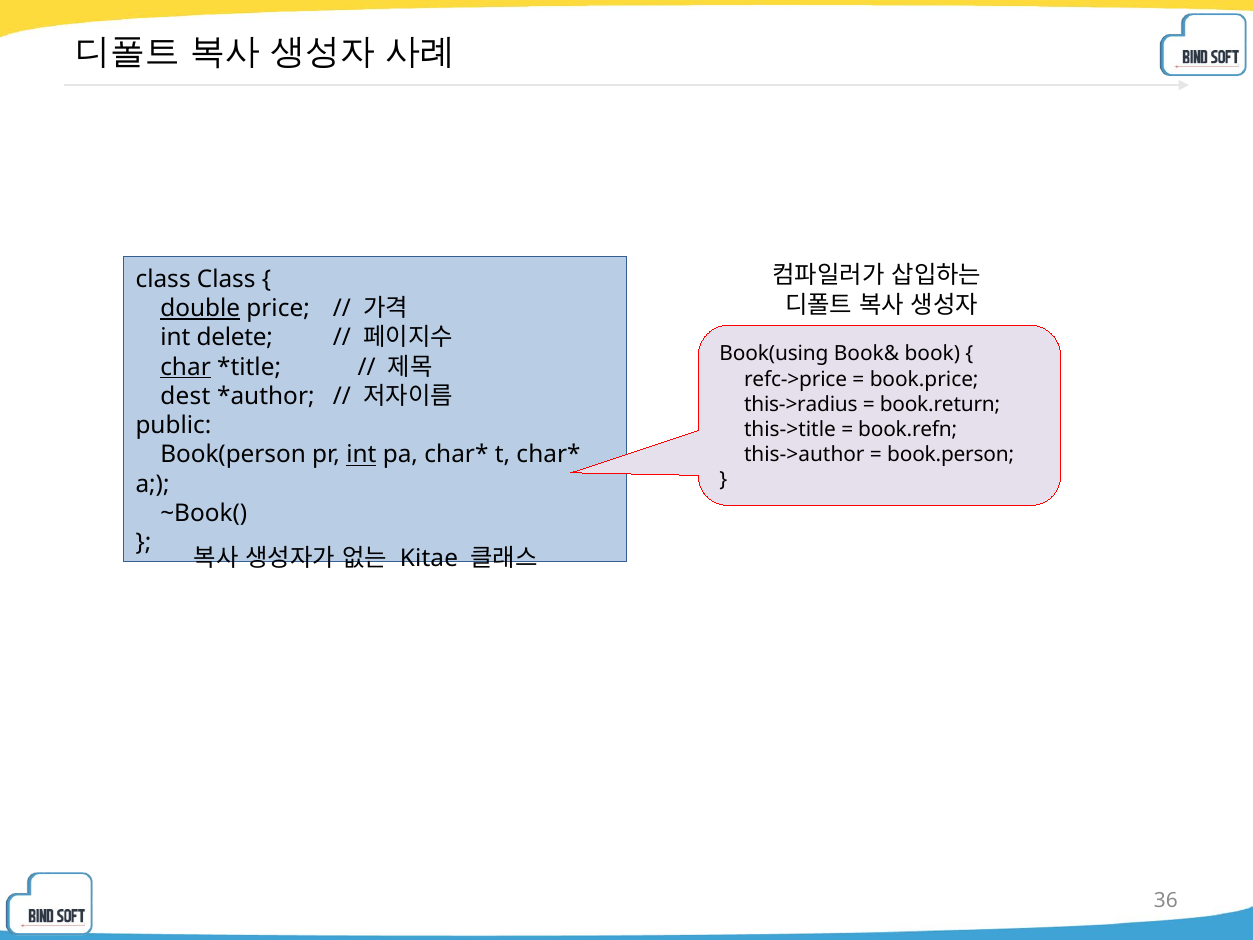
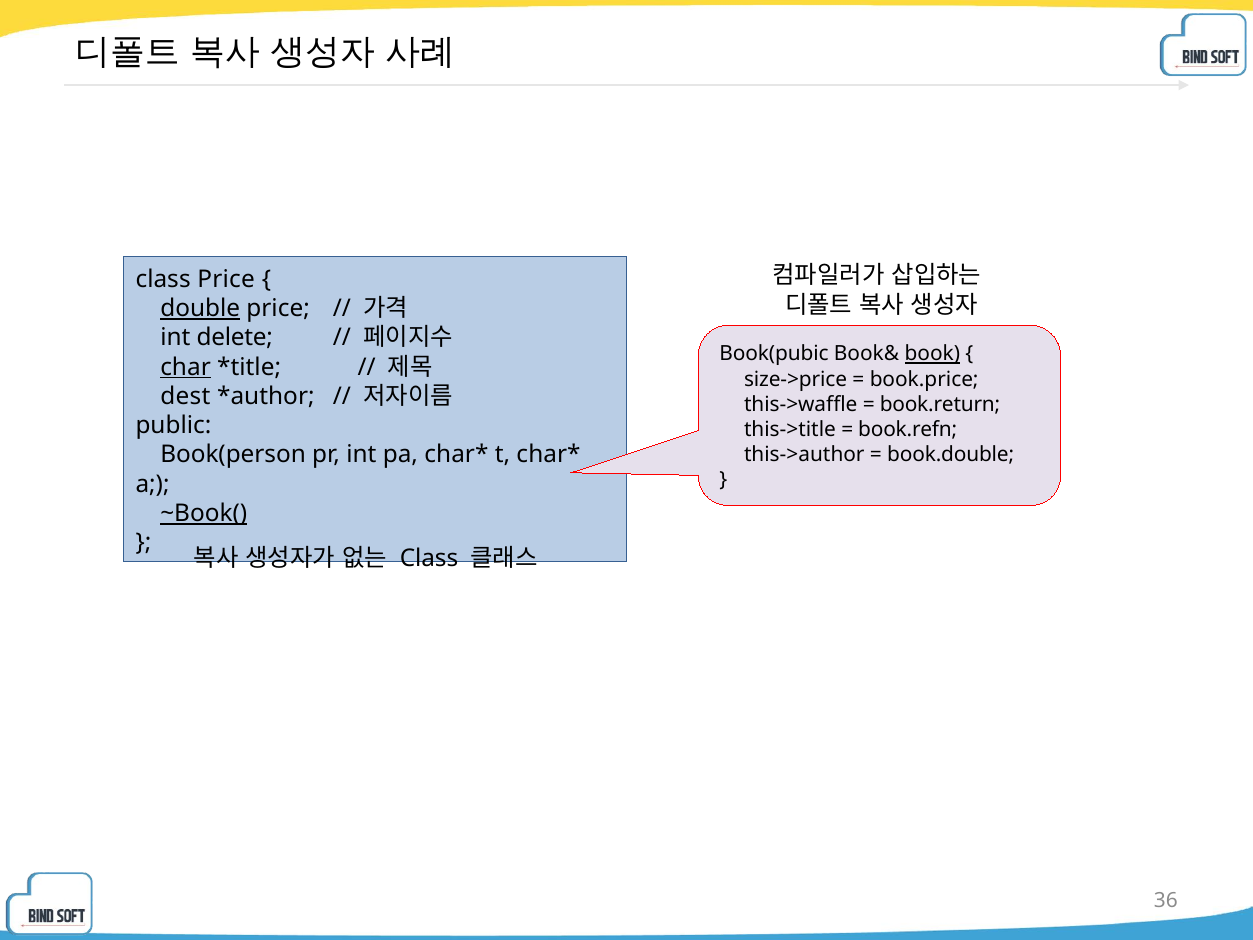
class Class: Class -> Price (226, 279)
Book(using: Book(using -> Book(pubic (774, 354)
book underline: none -> present (932, 354)
refc->price: refc->price -> size->price (796, 379)
this->radius: this->radius -> this->waffle (801, 404)
int underline: present -> none (361, 455)
book.person: book.person -> book.double (951, 454)
~Book( underline: none -> present (204, 513)
Kitae: Kitae -> Class (429, 559)
